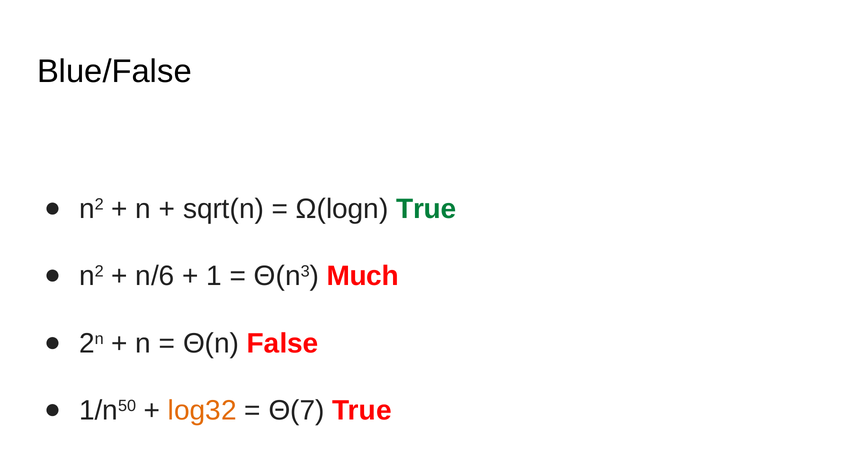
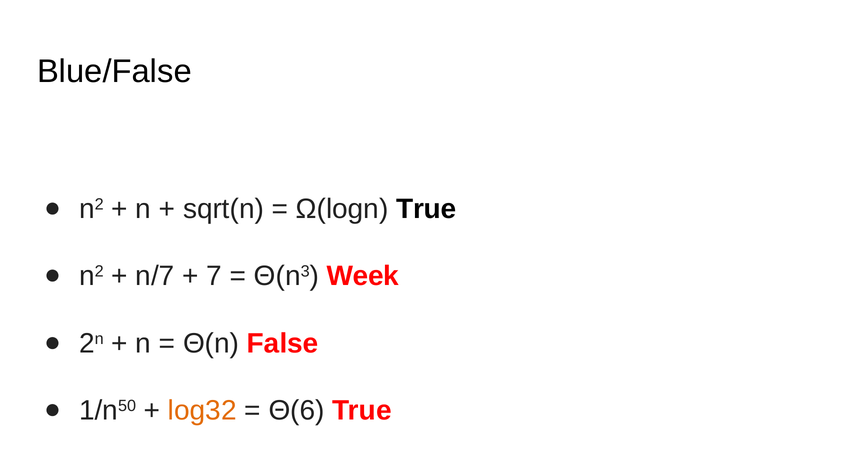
True colour: green -> black (426, 209)
n/6: n/6 -> n/7 (155, 276)
1: 1 -> 7 (214, 276)
Much: Much -> Week (363, 276)
Θ(7: Θ(7 -> Θ(6 (297, 411)
